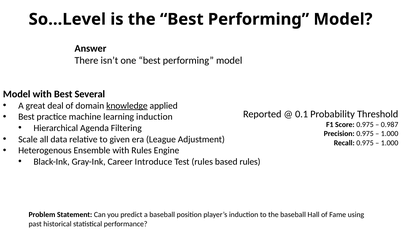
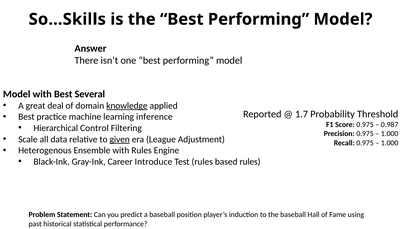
So…Level: So…Level -> So…Skills (67, 19)
0.1: 0.1 -> 1.7 (302, 114)
learning induction: induction -> inference (154, 117)
Agenda: Agenda -> Control (94, 128)
given underline: none -> present (120, 139)
